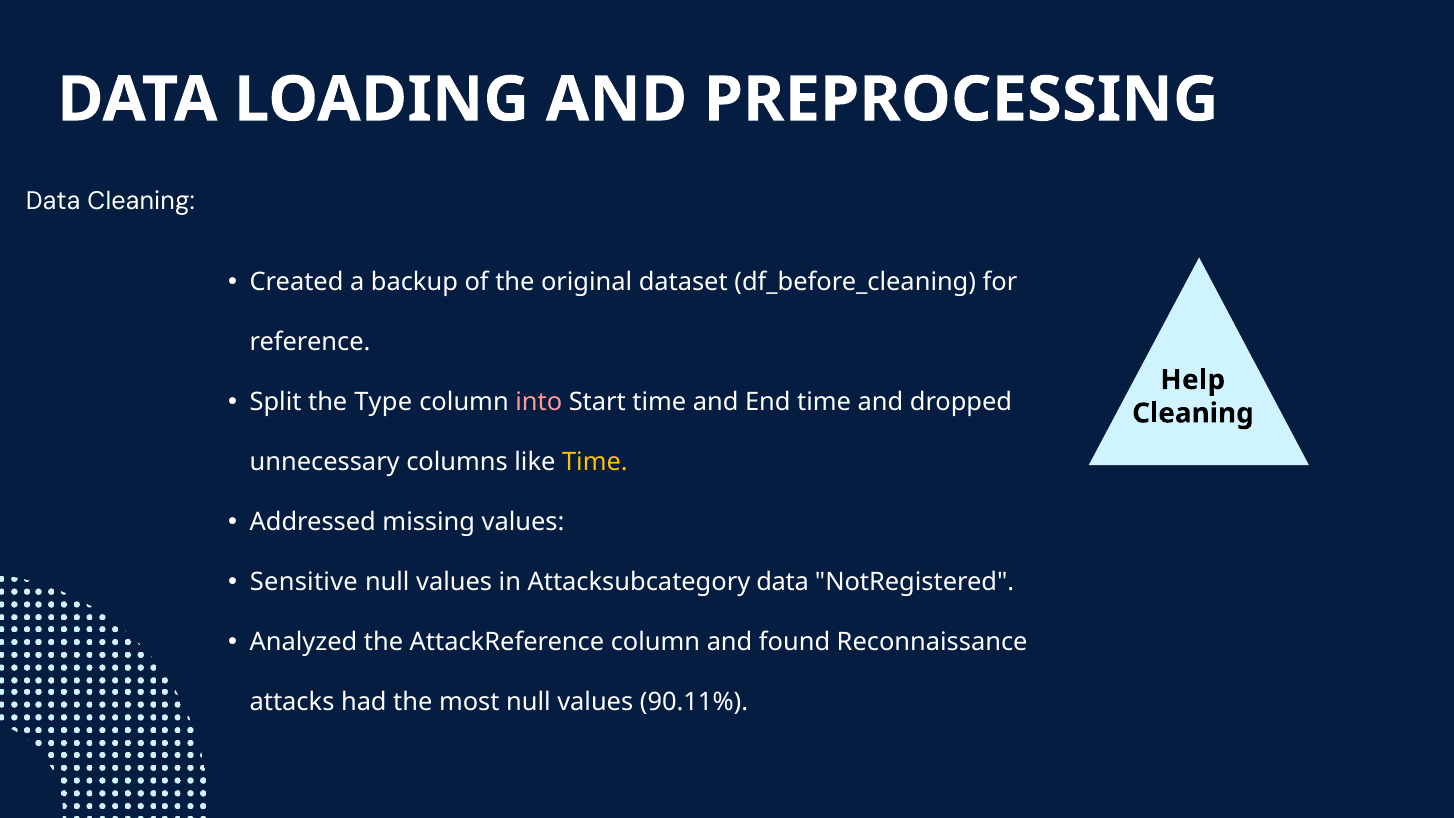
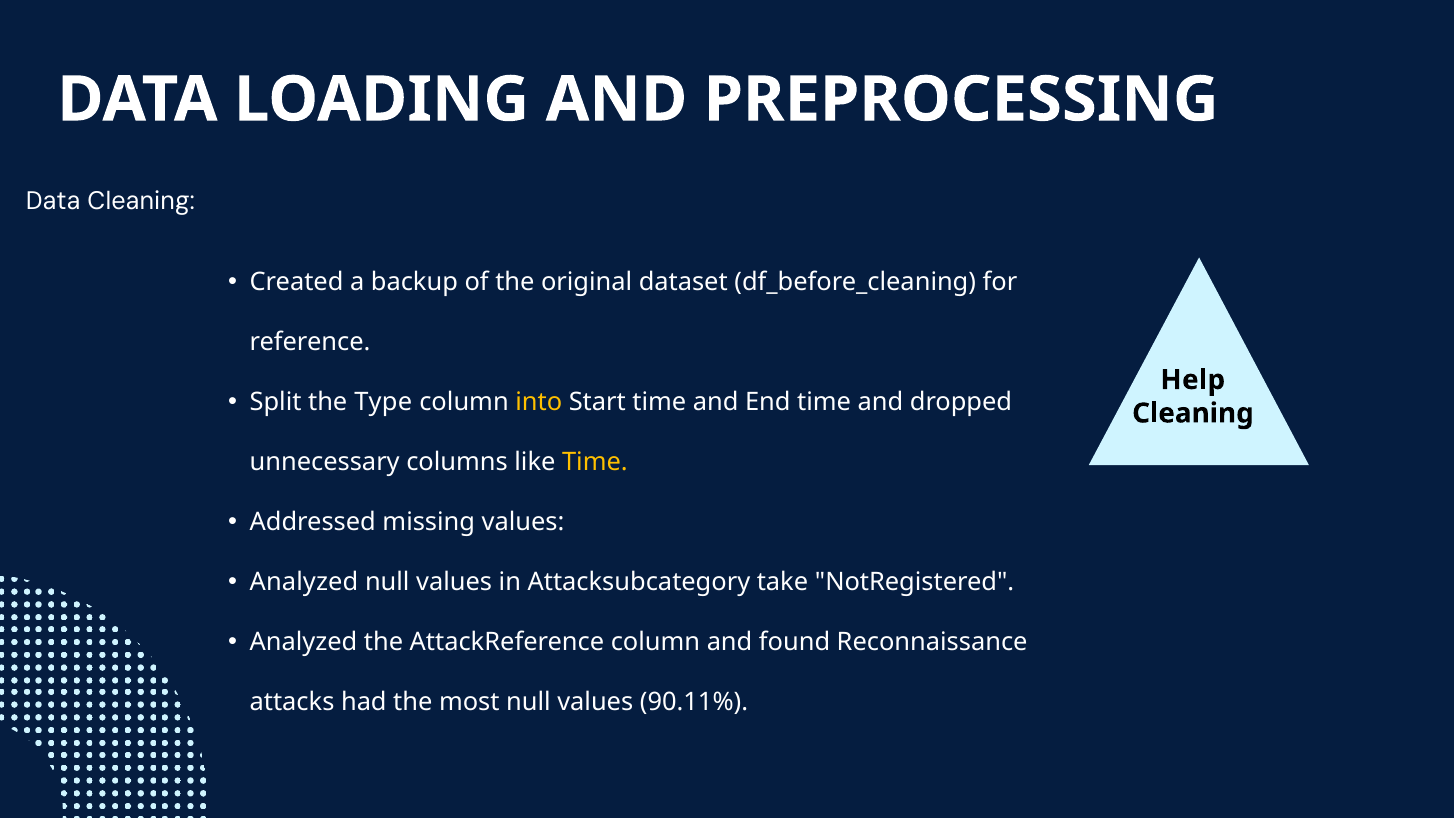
into colour: pink -> yellow (539, 402)
Sensitive: Sensitive -> Analyzed (304, 582)
Attacksubcategory data: data -> take (782, 582)
